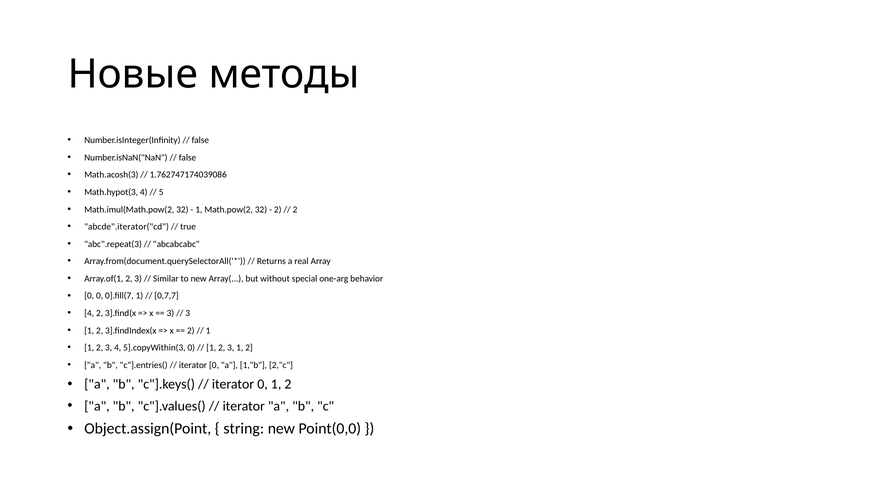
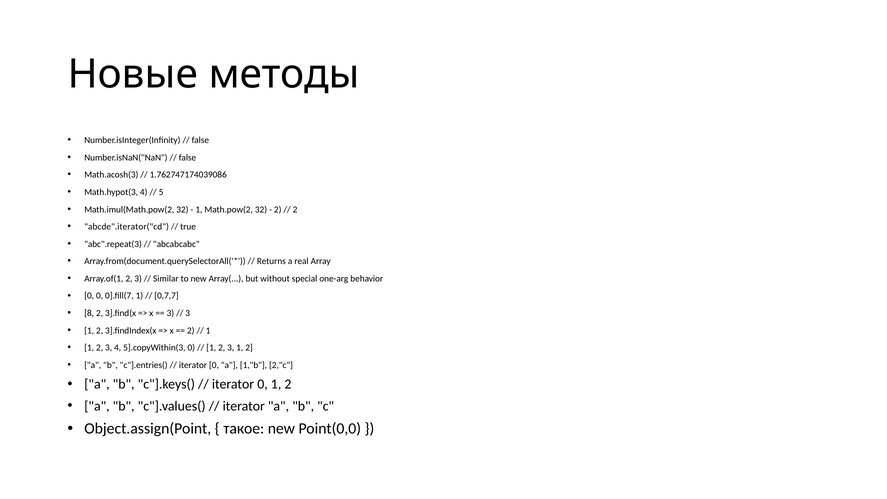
4: 4 -> 8 (89, 313)
string: string -> такое (244, 429)
